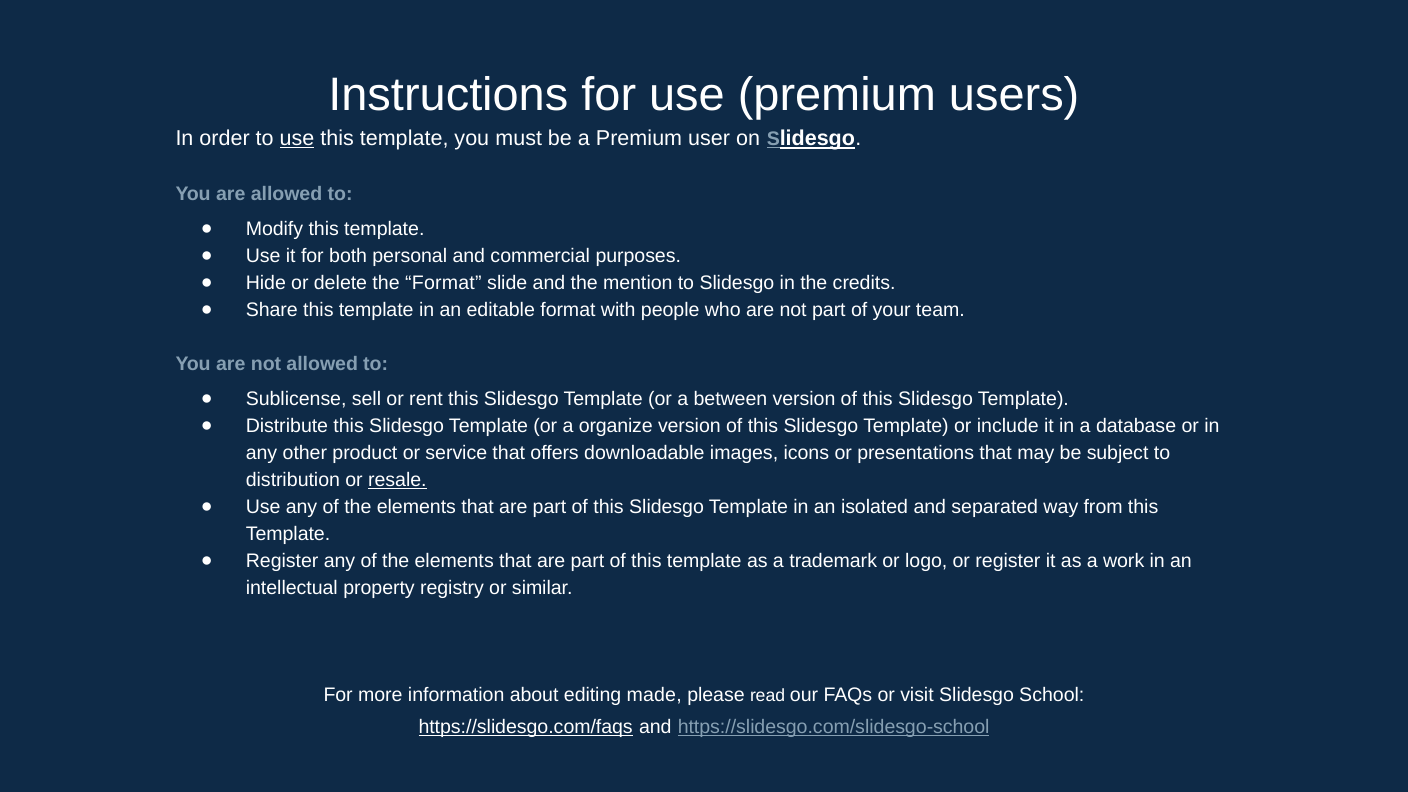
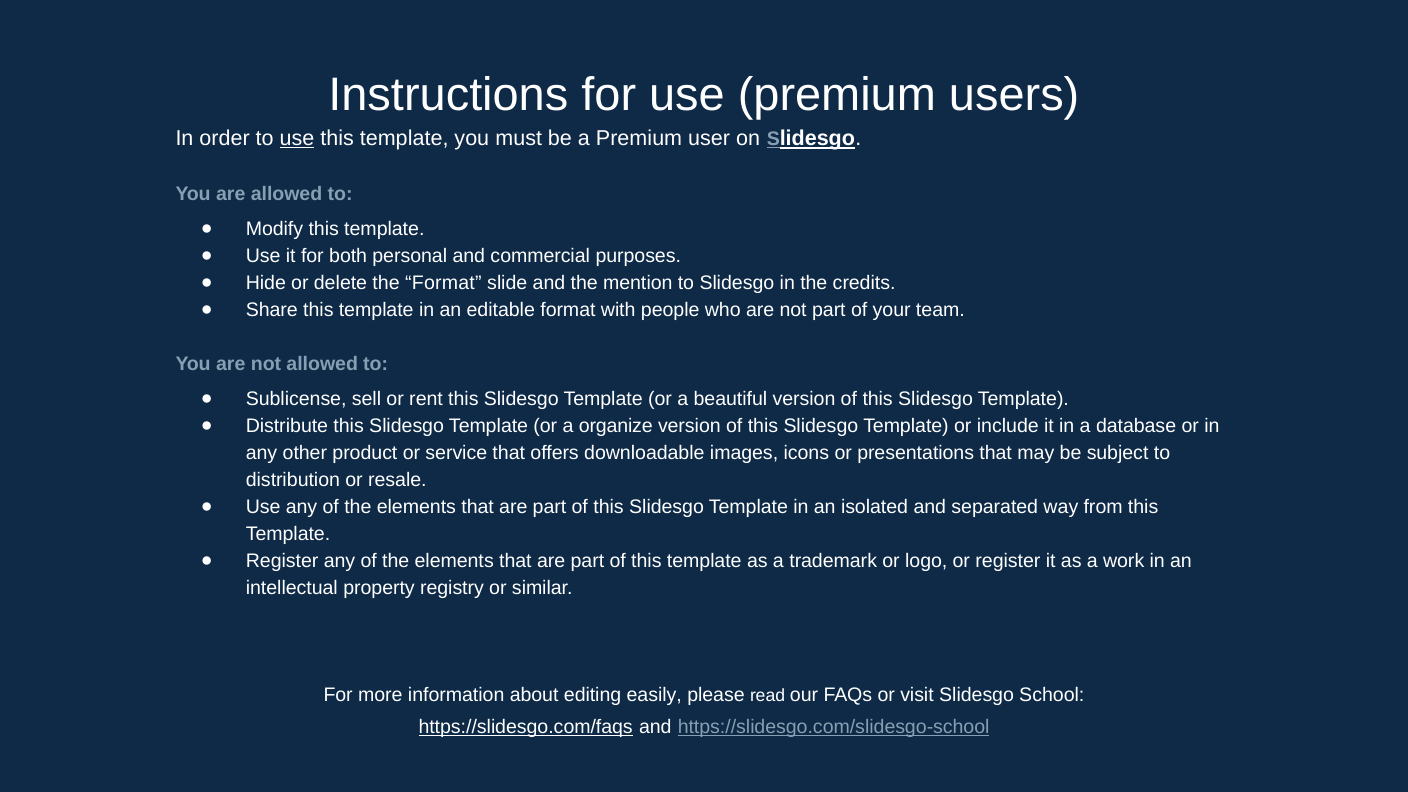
between: between -> beautiful (730, 399)
resale underline: present -> none (397, 480)
made: made -> easily (654, 695)
